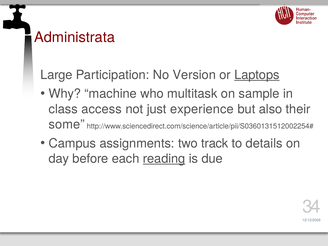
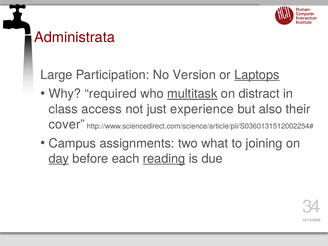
machine: machine -> required (111, 94)
multitask underline: none -> present (192, 94)
sample: sample -> distract (259, 94)
some: some -> cover (67, 124)
track: track -> what (215, 143)
details: details -> joining (264, 143)
day underline: none -> present (59, 159)
